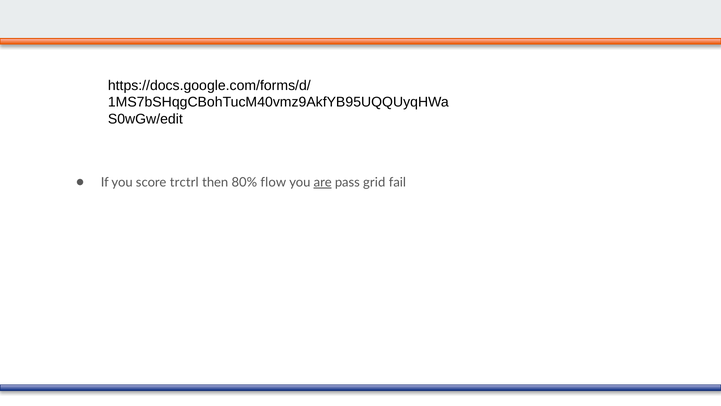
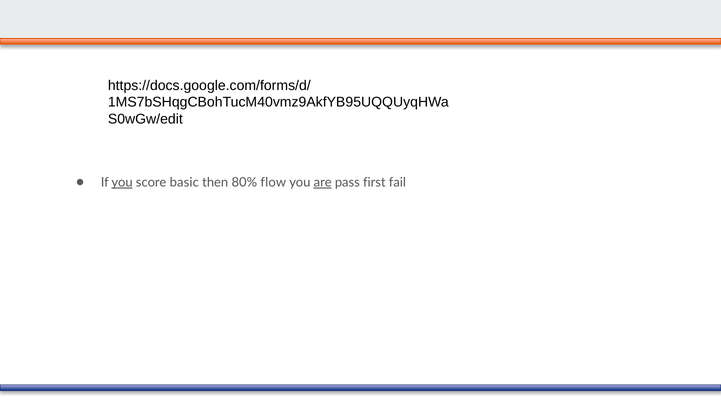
you underline: none -> present (122, 182)
trctrl: trctrl -> basic (184, 182)
grid: grid -> first (374, 182)
